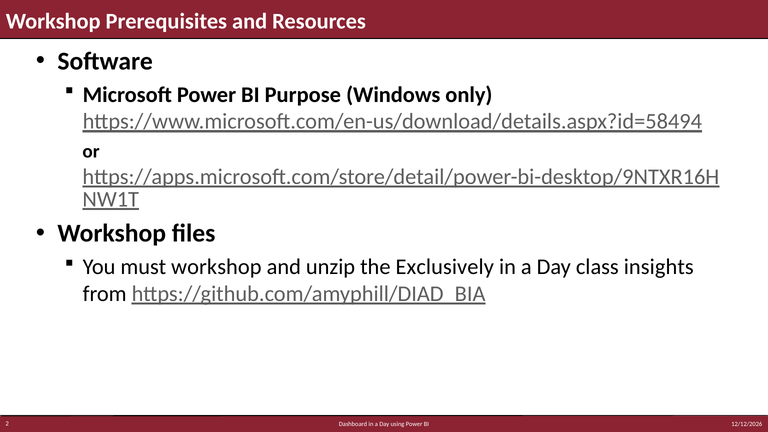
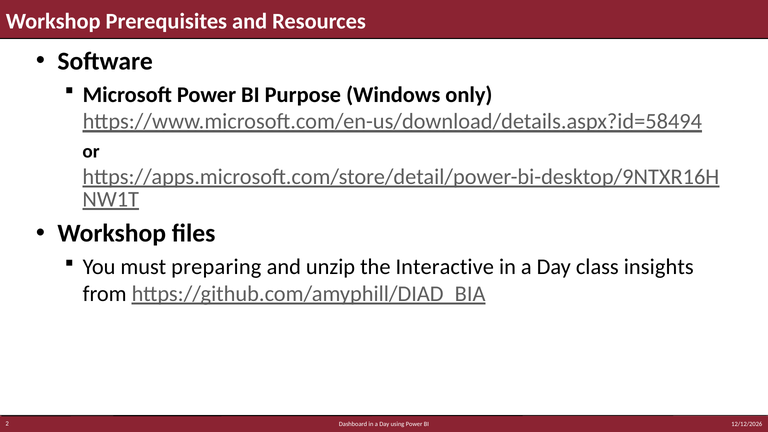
must workshop: workshop -> preparing (216, 267)
Exclusively: Exclusively -> Interactive (445, 267)
